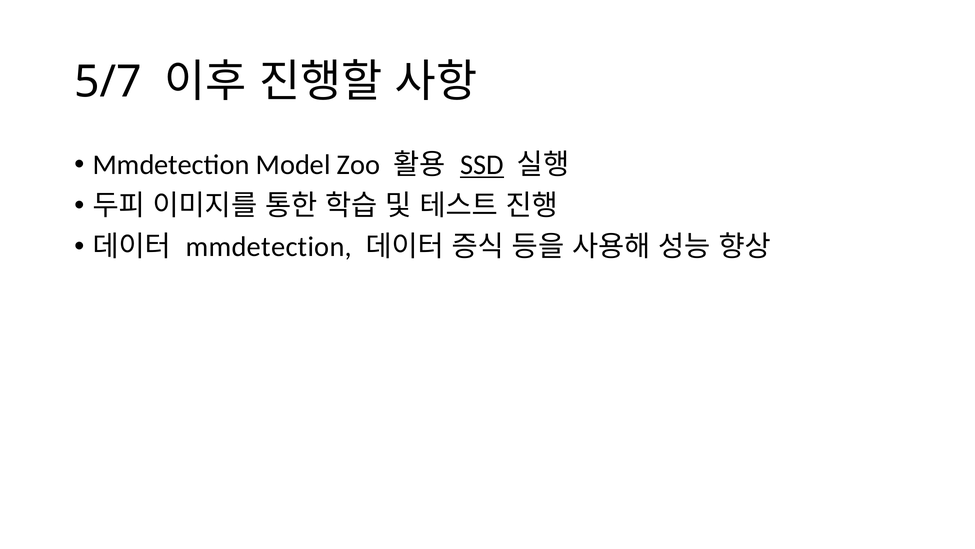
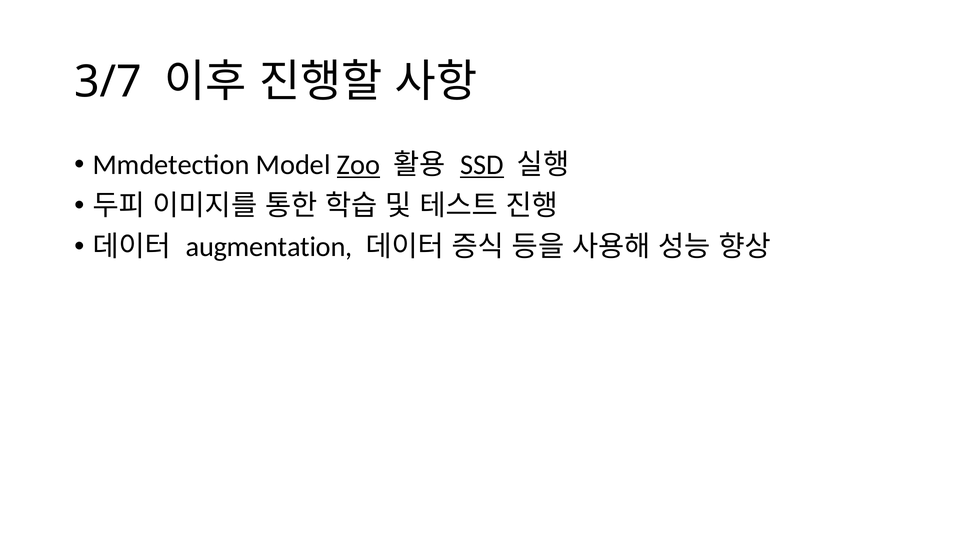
5/7: 5/7 -> 3/7 (108, 82)
Zoo underline: none -> present (359, 165)
mmdetection: mmdetection -> augmentation (269, 247)
